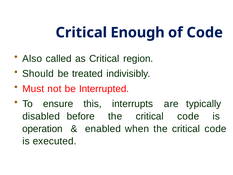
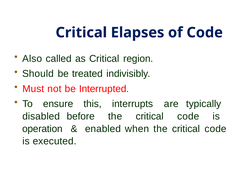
Enough: Enough -> Elapses (138, 33)
